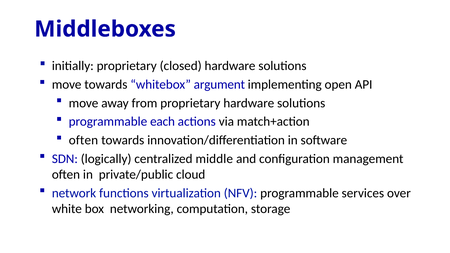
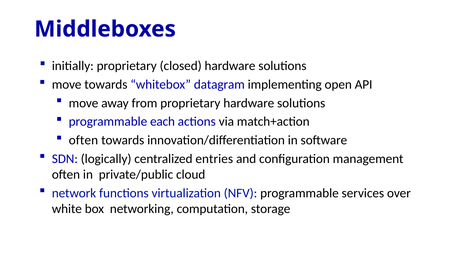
argument: argument -> datagram (219, 85)
middle: middle -> entries (214, 159)
